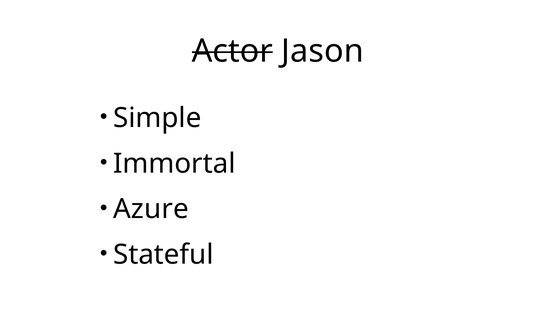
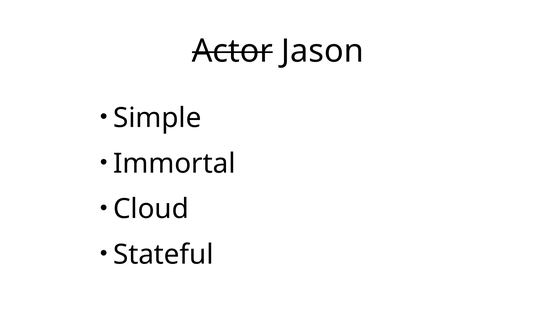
Azure: Azure -> Cloud (151, 209)
